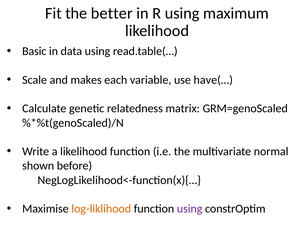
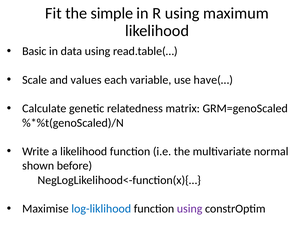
better: better -> simple (112, 13)
makes: makes -> values (86, 80)
log-liklihood colour: orange -> blue (101, 209)
